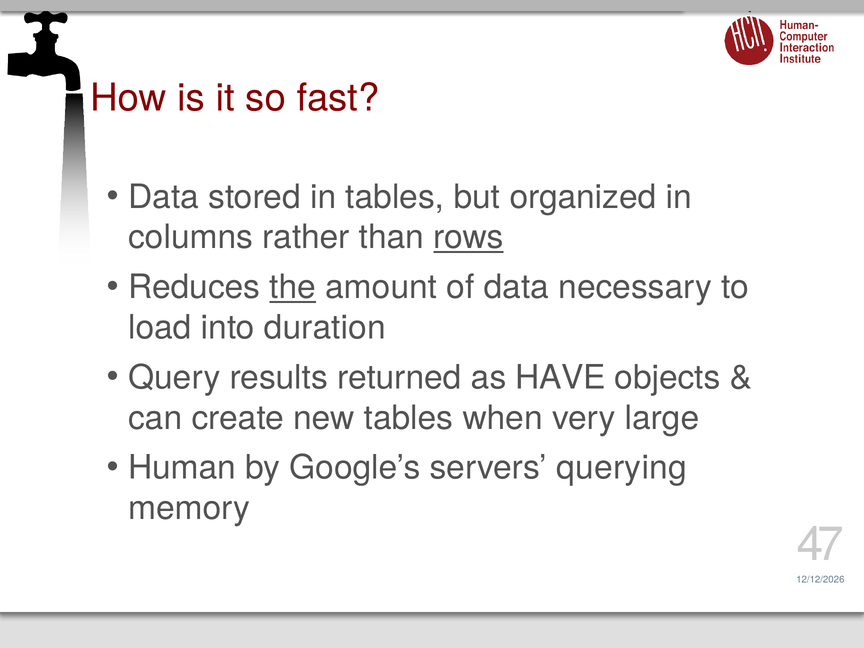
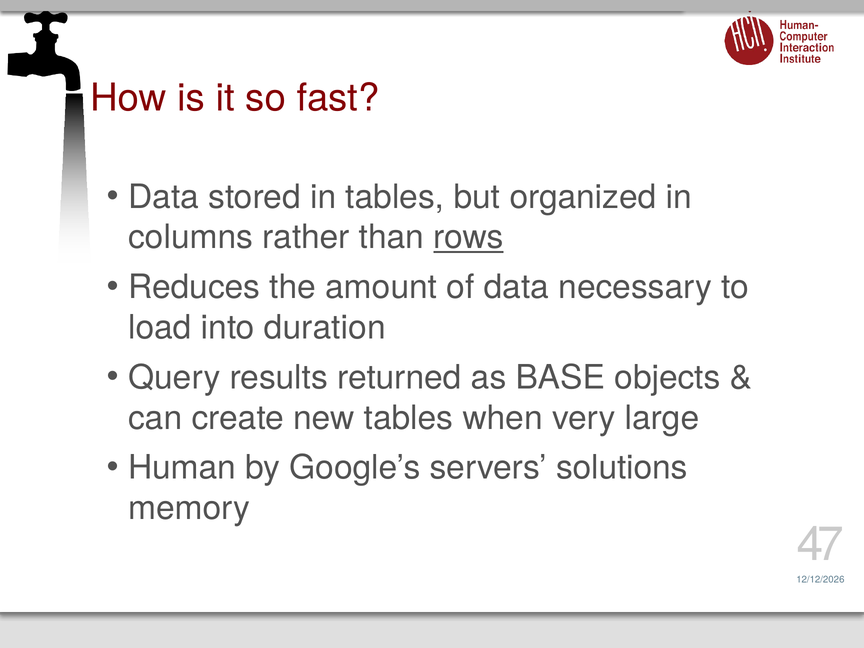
the underline: present -> none (293, 287)
HAVE: HAVE -> BASE (560, 378)
querying: querying -> solutions (622, 468)
